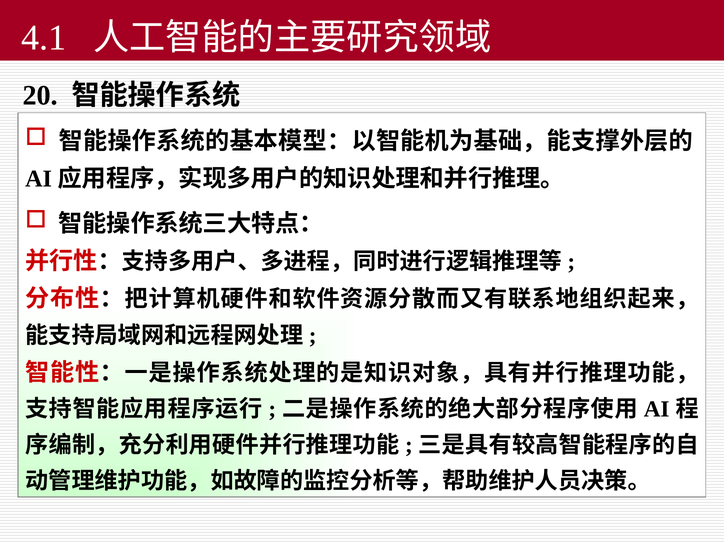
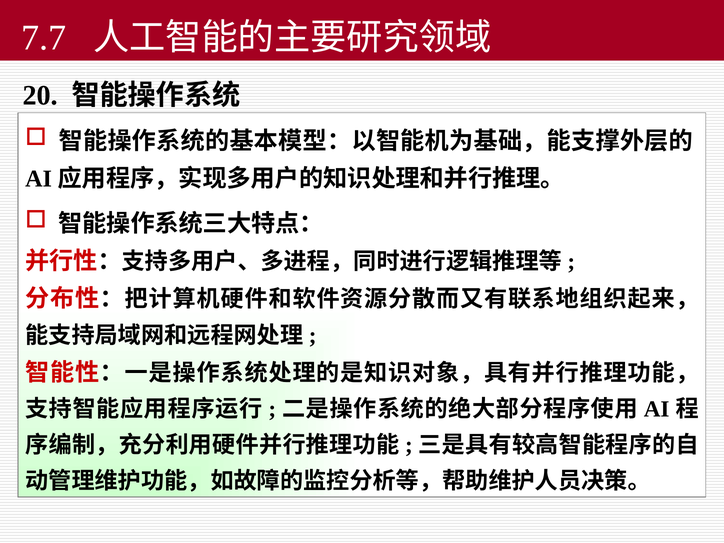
4.1: 4.1 -> 7.7 (44, 38)
